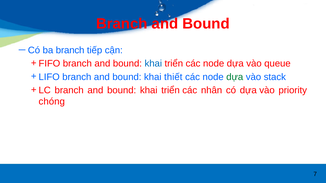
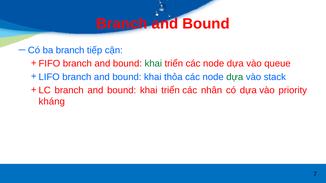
khai colour: blue -> green (153, 64)
thiết: thiết -> thỏa (173, 77)
chóng: chóng -> kháng (52, 102)
